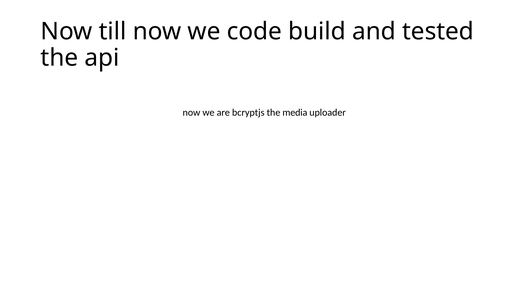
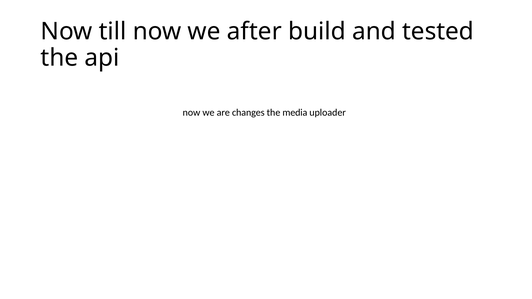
code: code -> after (254, 32)
bcryptjs: bcryptjs -> changes (248, 113)
